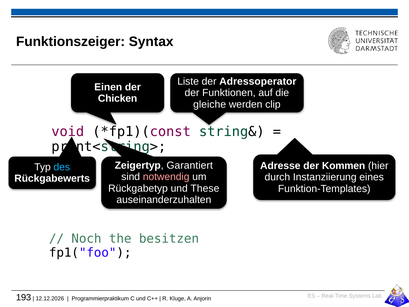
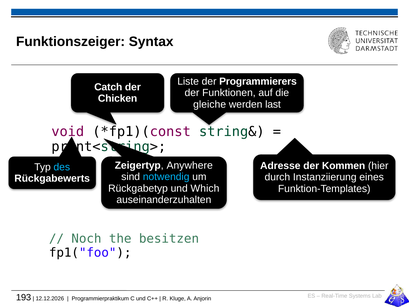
Adressoperator: Adressoperator -> Programmierers (258, 81)
Einen: Einen -> Catch (108, 87)
clip: clip -> last (273, 104)
Garantiert: Garantiert -> Anywhere (190, 165)
notwendig colour: pink -> light blue (166, 177)
These: These -> Which (205, 188)
